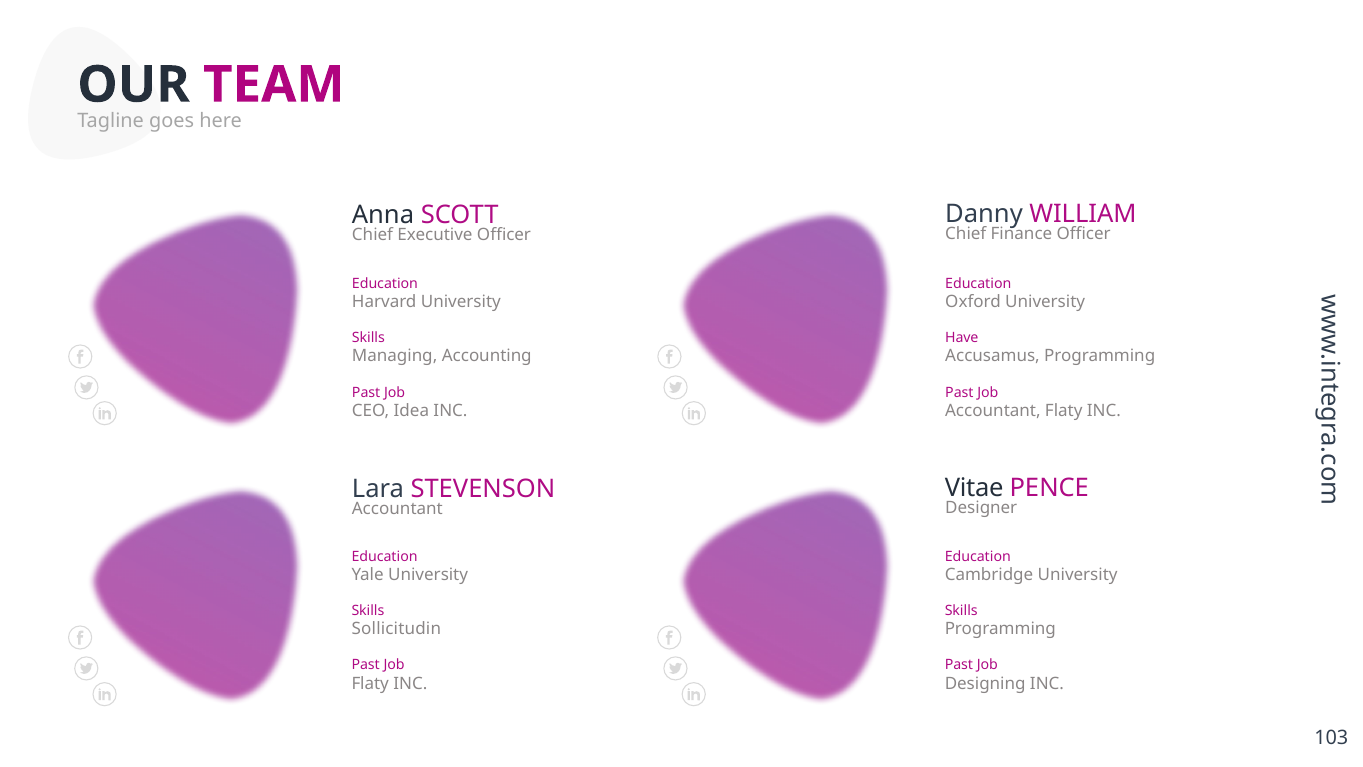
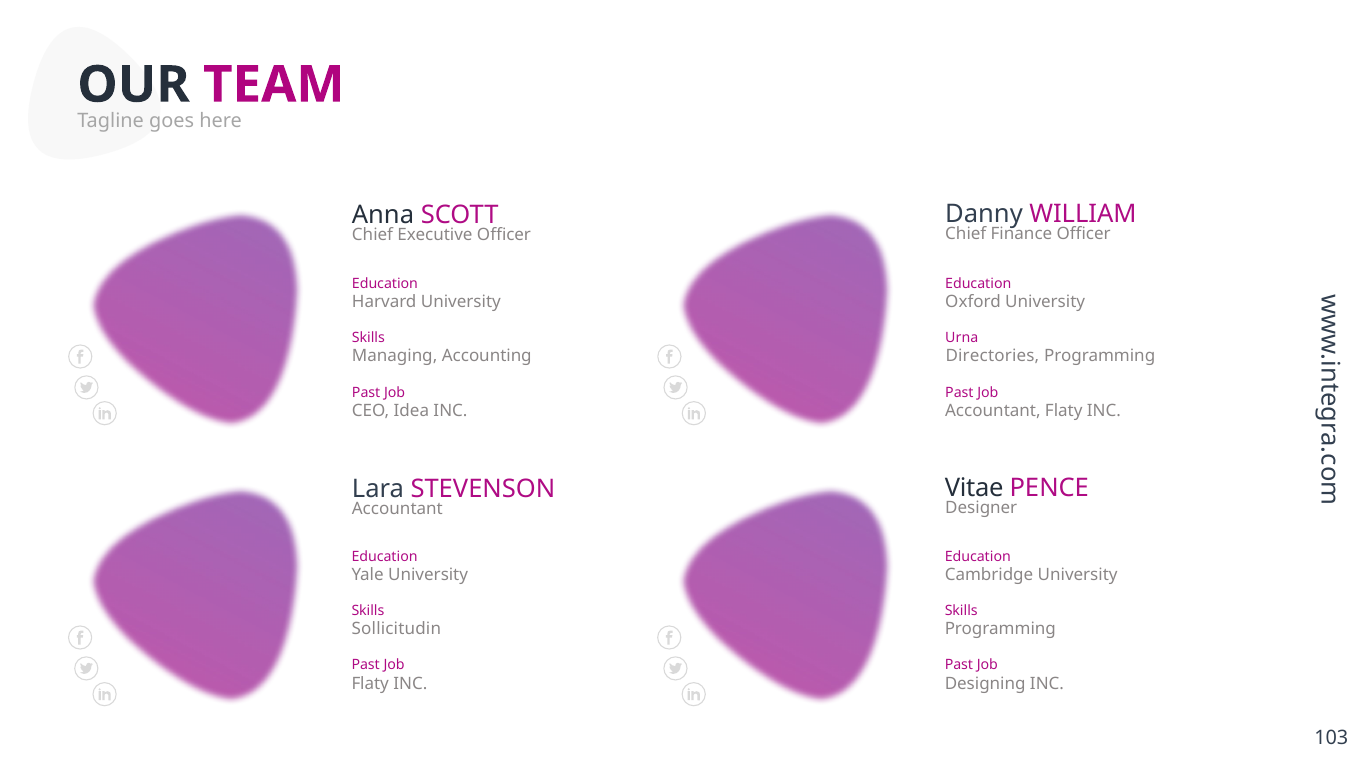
Have: Have -> Urna (962, 338)
Accusamus: Accusamus -> Directories (992, 356)
